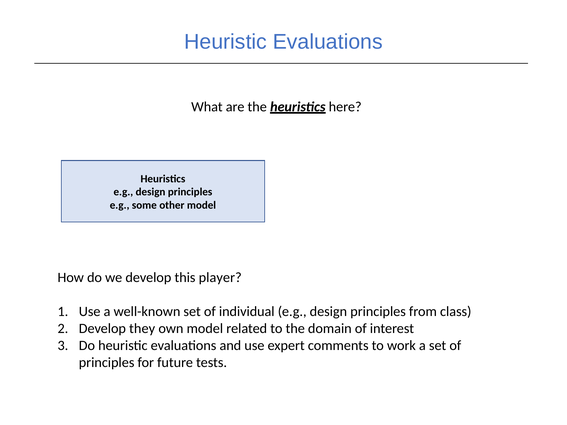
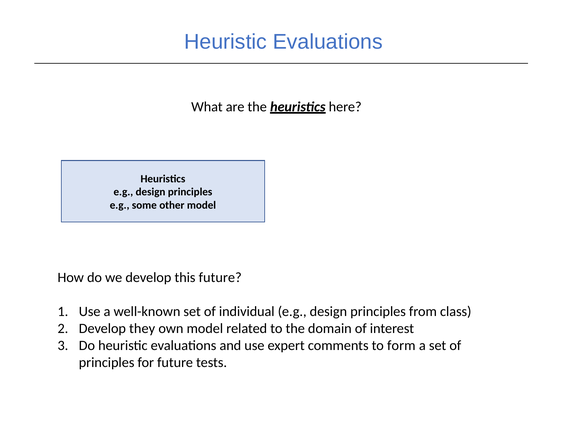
this player: player -> future (220, 278)
work: work -> form (401, 346)
